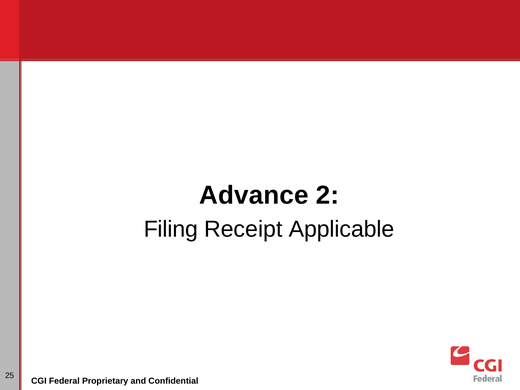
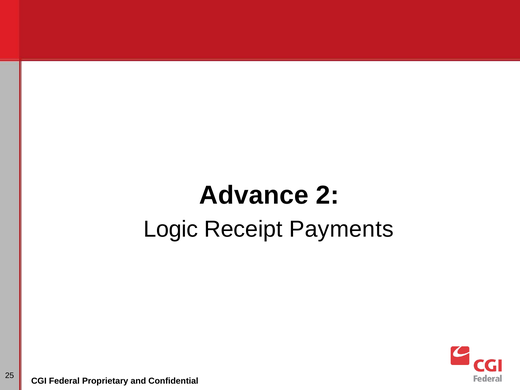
Filing: Filing -> Logic (171, 229)
Applicable: Applicable -> Payments (341, 229)
